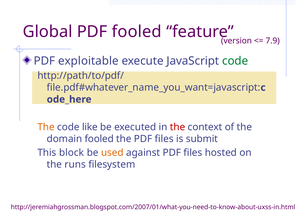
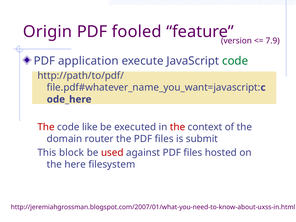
Global: Global -> Origin (48, 32)
exploitable: exploitable -> application (88, 61)
The colour: orange -> red (46, 127)
domain fooled: fooled -> router (99, 139)
used colour: orange -> red (112, 153)
runs: runs -> here (75, 164)
